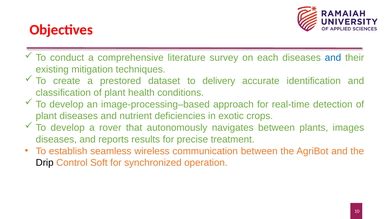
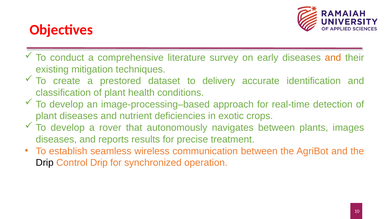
each: each -> early (268, 58)
and colour: blue -> orange (333, 58)
Control Soft: Soft -> Drip (99, 163)
